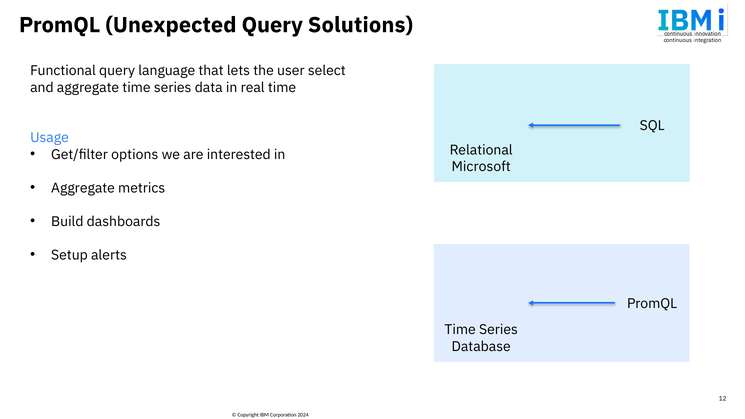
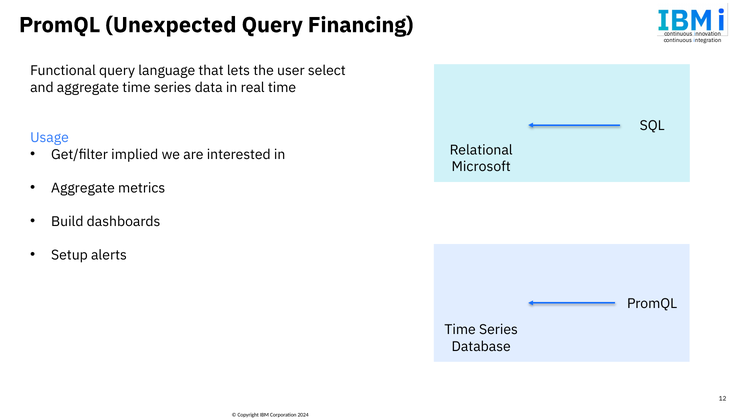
Solutions: Solutions -> Financing (361, 25)
options: options -> implied (135, 155)
